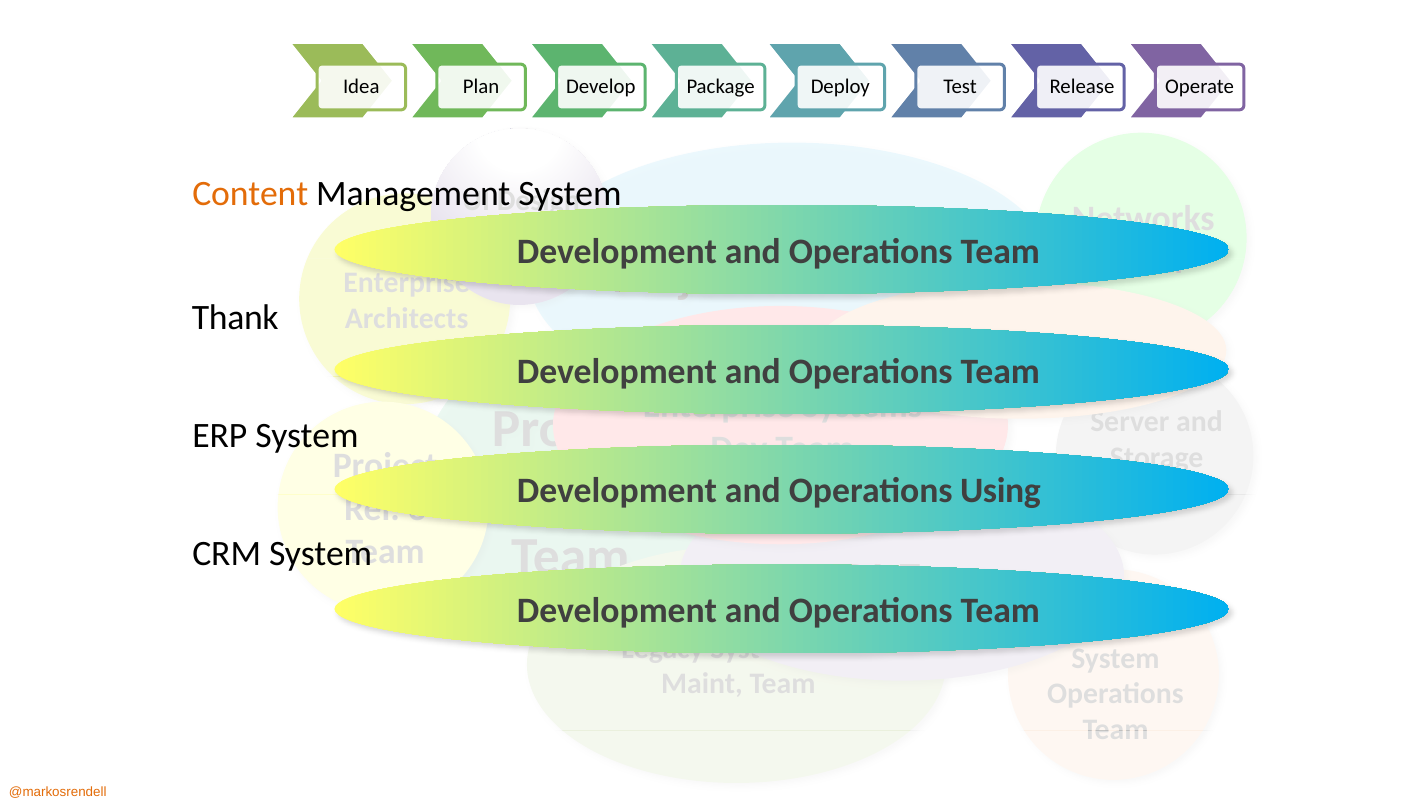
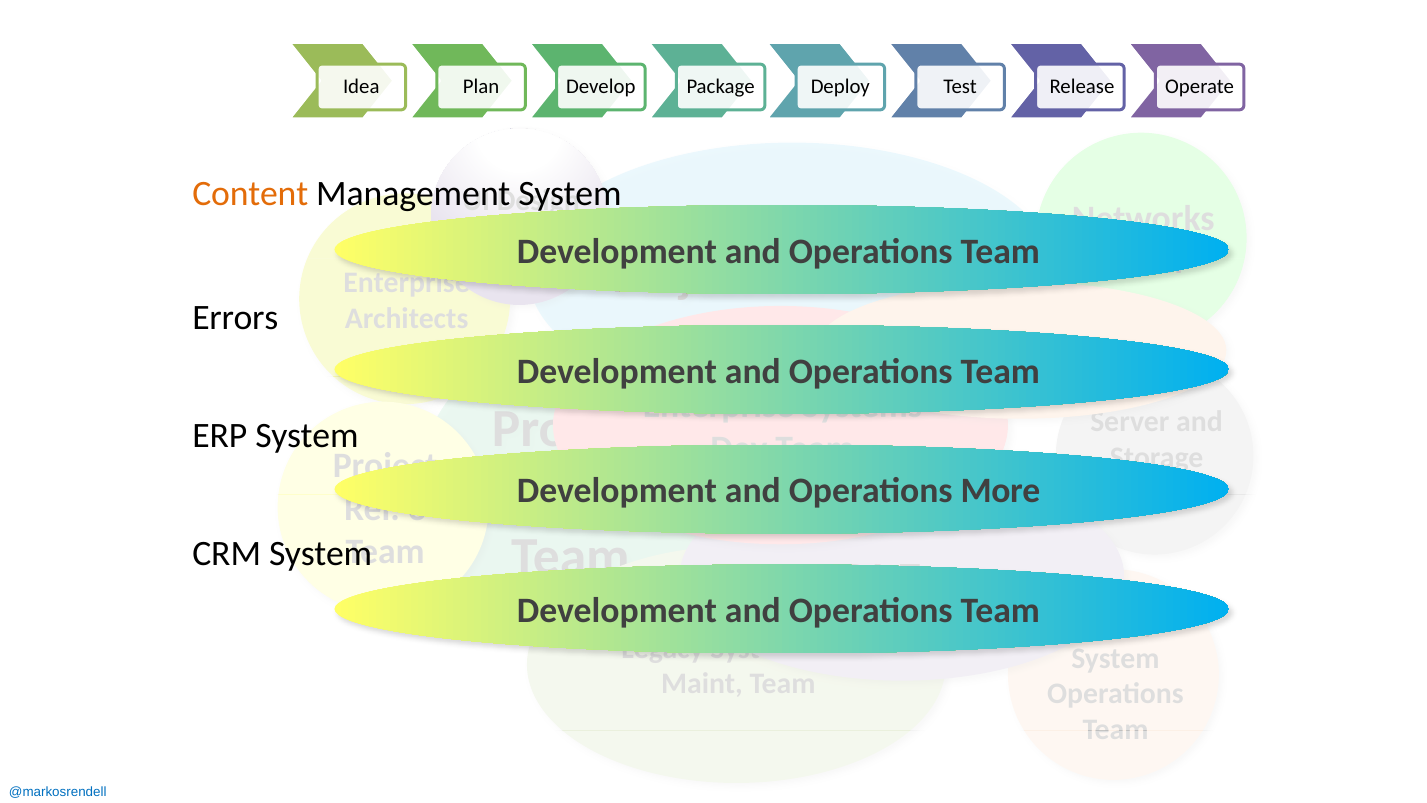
Thank: Thank -> Errors (235, 318)
Using: Using -> More (1000, 491)
@markosrendell colour: orange -> blue (58, 792)
